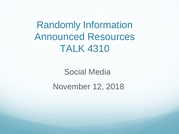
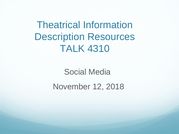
Randomly: Randomly -> Theatrical (59, 25)
Announced: Announced -> Description (60, 37)
